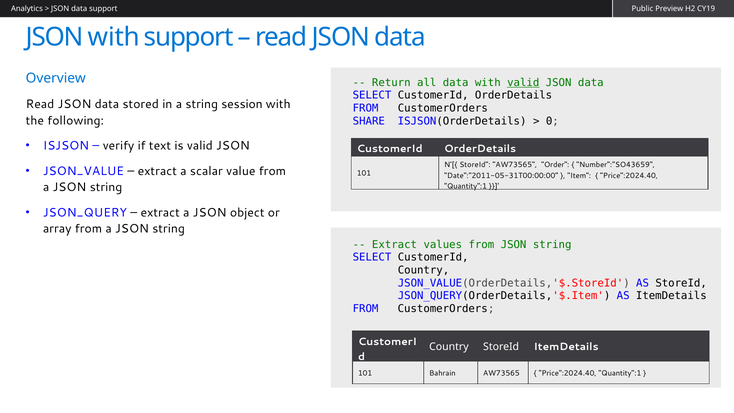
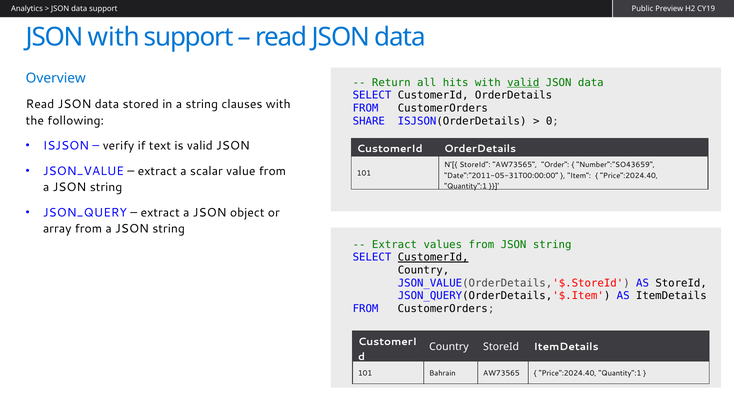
all data: data -> hits (456, 83)
session: session -> clauses (242, 104)
CustomerId underline: none -> present (433, 257)
